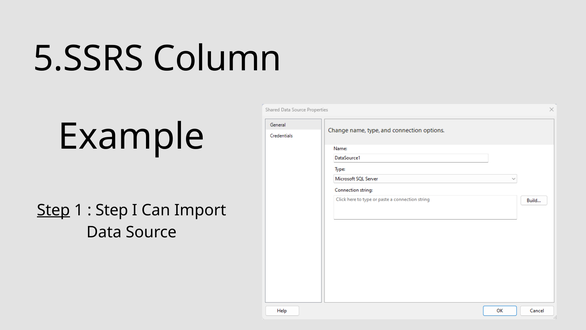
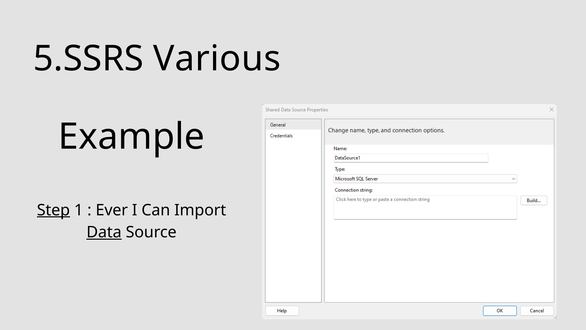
Column: Column -> Various (217, 59)
Step: Step -> Ever (112, 210)
Data underline: none -> present (104, 232)
